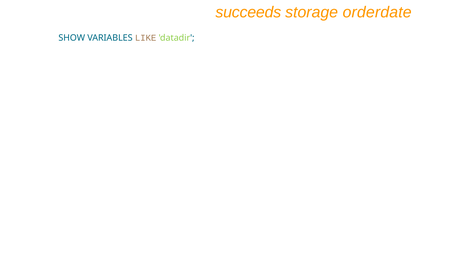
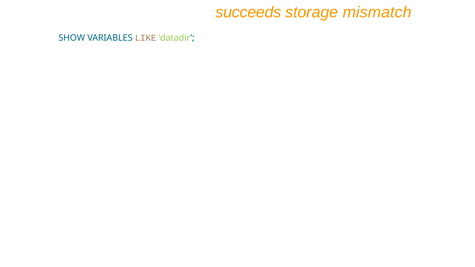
orderdate: orderdate -> mismatch (377, 12)
